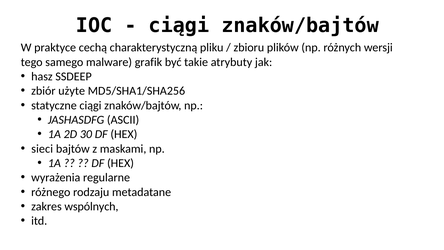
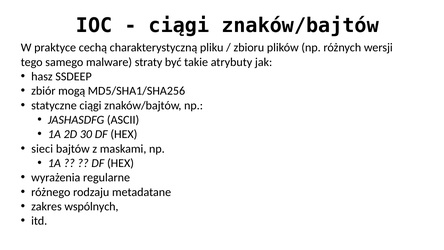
grafik: grafik -> straty (149, 62)
użyte: użyte -> mogą (72, 91)
